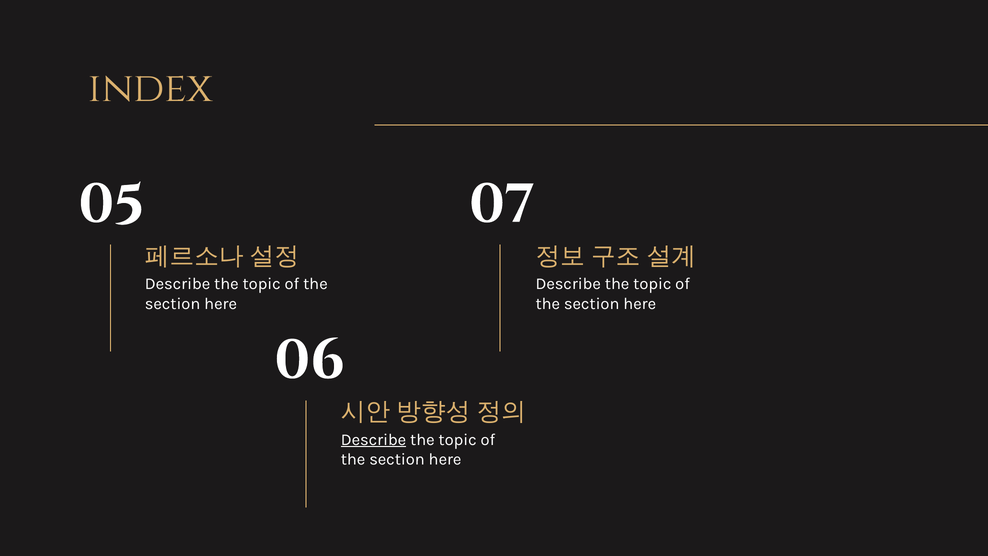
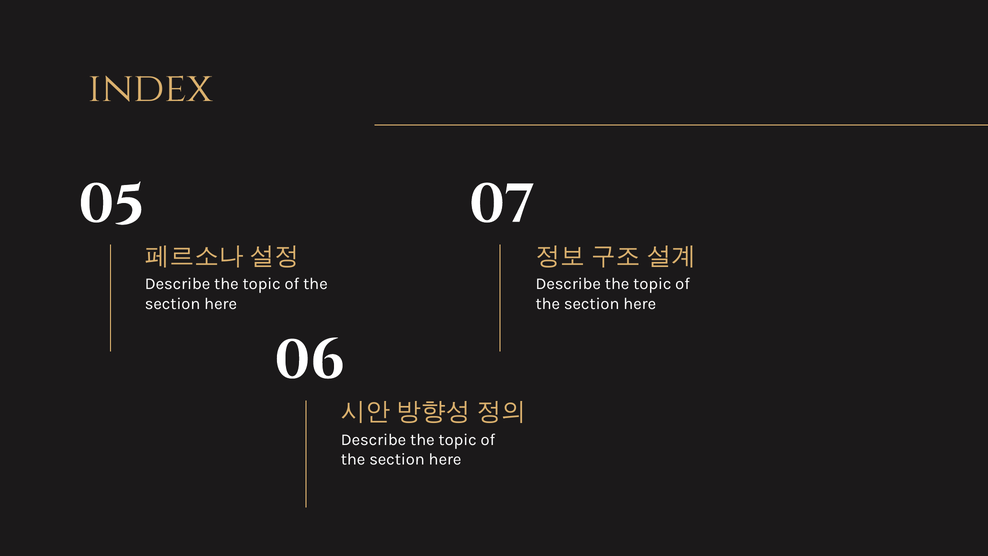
Describe underline: present -> none (374, 439)
